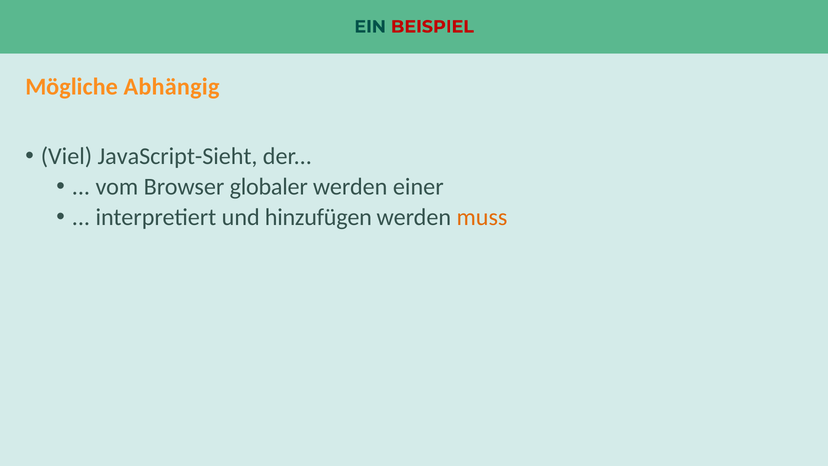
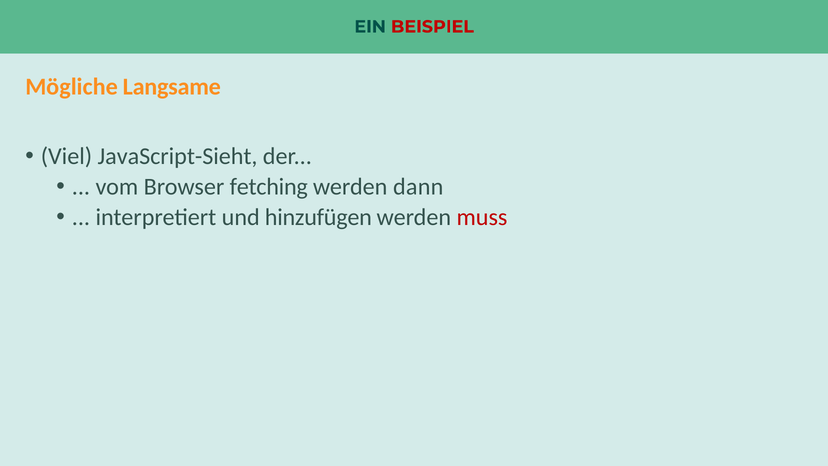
Abhängig: Abhängig -> Langsame (172, 87)
globaler: globaler -> fetching (269, 187)
einer: einer -> dann (418, 187)
muss colour: orange -> red (482, 217)
